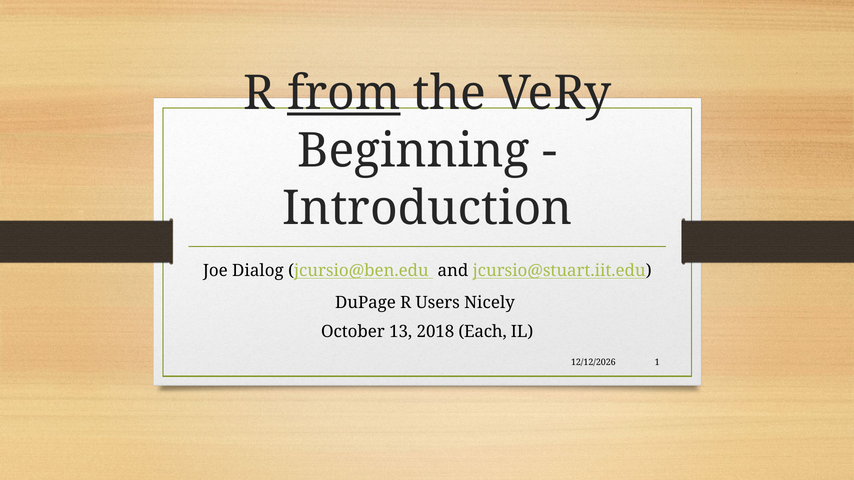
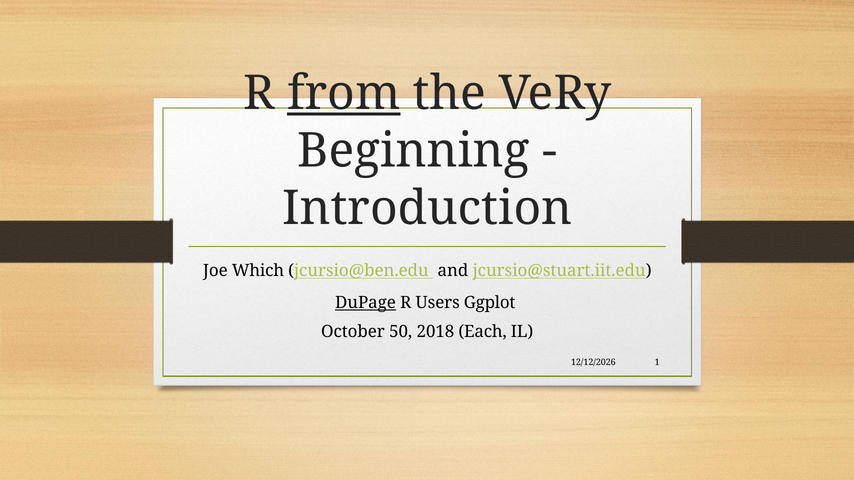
Dialog: Dialog -> Which (258, 271)
DuPage underline: none -> present (365, 303)
Nicely: Nicely -> Ggplot (490, 303)
13: 13 -> 50 (401, 332)
